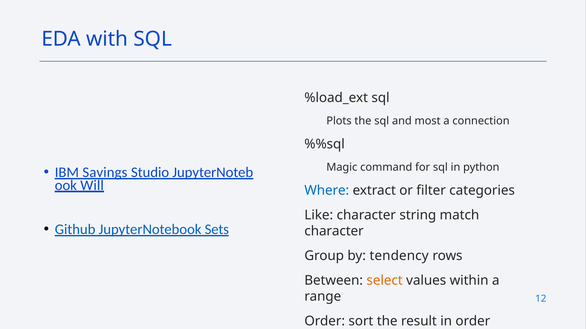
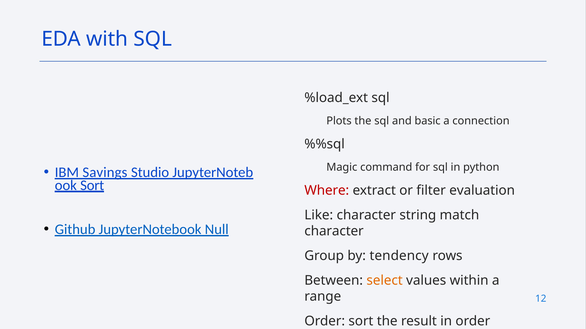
most: most -> basic (428, 121)
Will: Will -> Sort (92, 186)
Where colour: blue -> red (327, 191)
categories: categories -> evaluation (482, 191)
Sets: Sets -> Null (217, 230)
